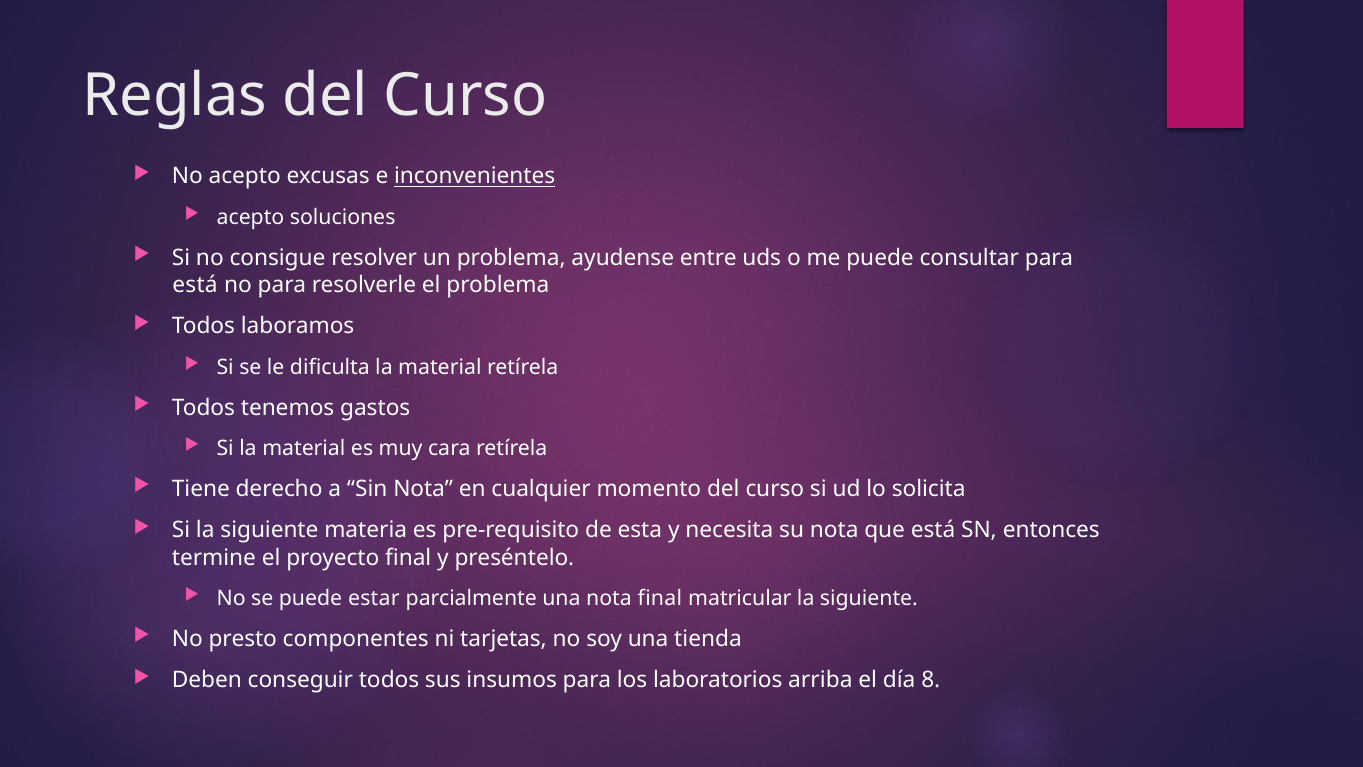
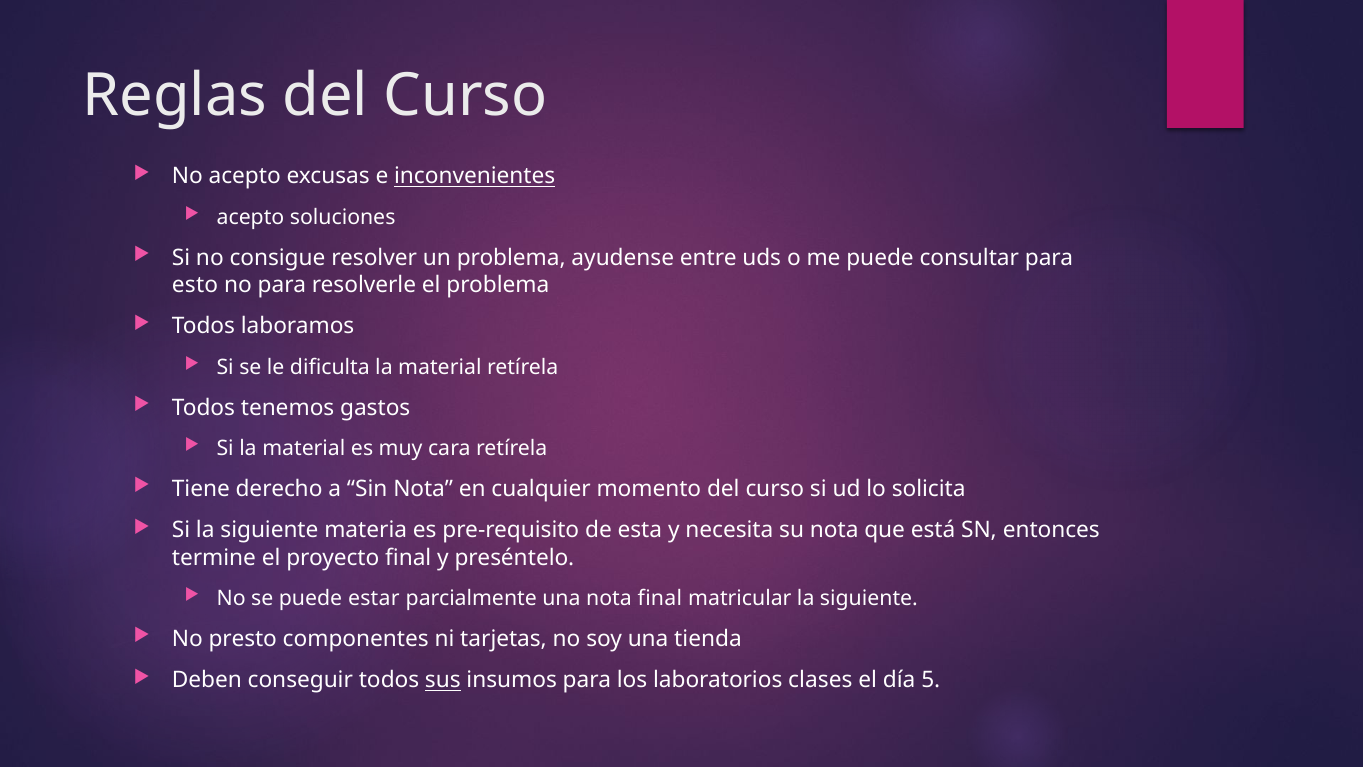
está: está -> esto (195, 285)
sus underline: none -> present (443, 680)
arriba: arriba -> clases (820, 680)
8: 8 -> 5 (931, 680)
